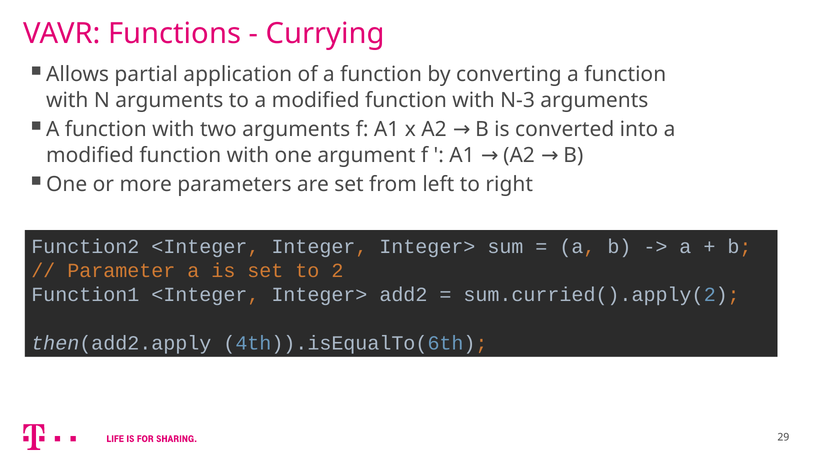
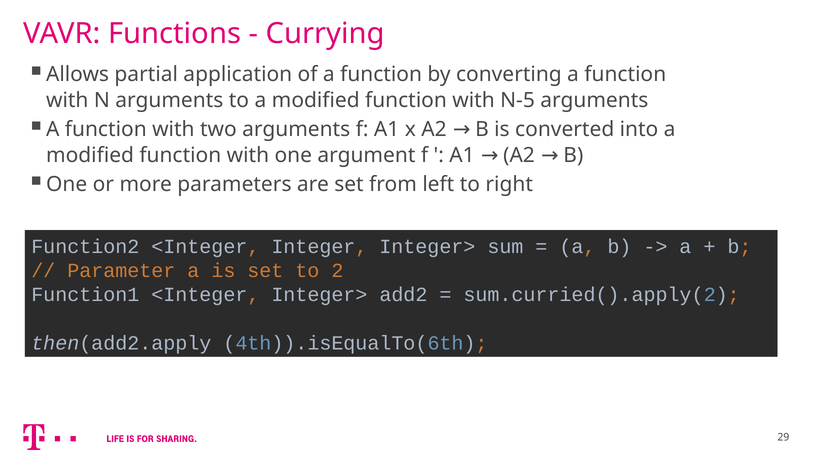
N-3: N-3 -> N-5 (518, 101)
